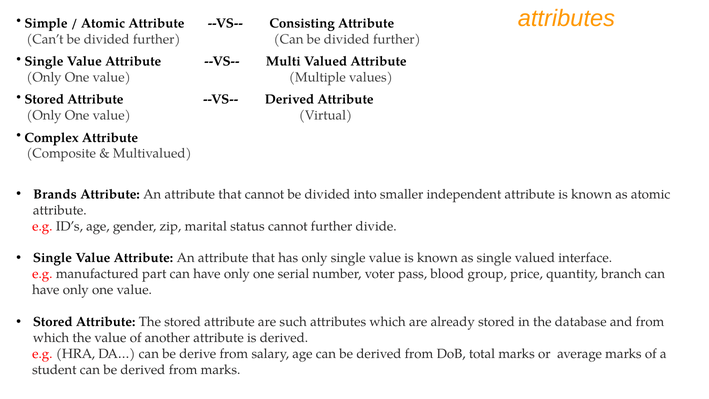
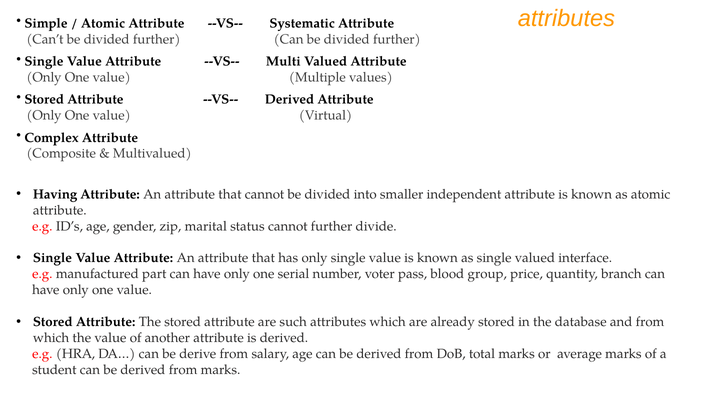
Consisting: Consisting -> Systematic (302, 23)
Brands: Brands -> Having (55, 194)
